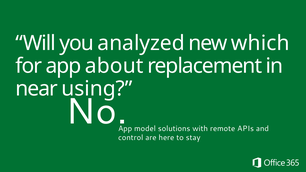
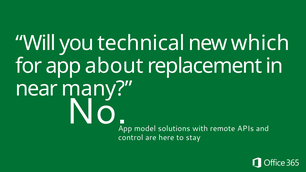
analyzed: analyzed -> technical (141, 43)
using: using -> many (97, 89)
